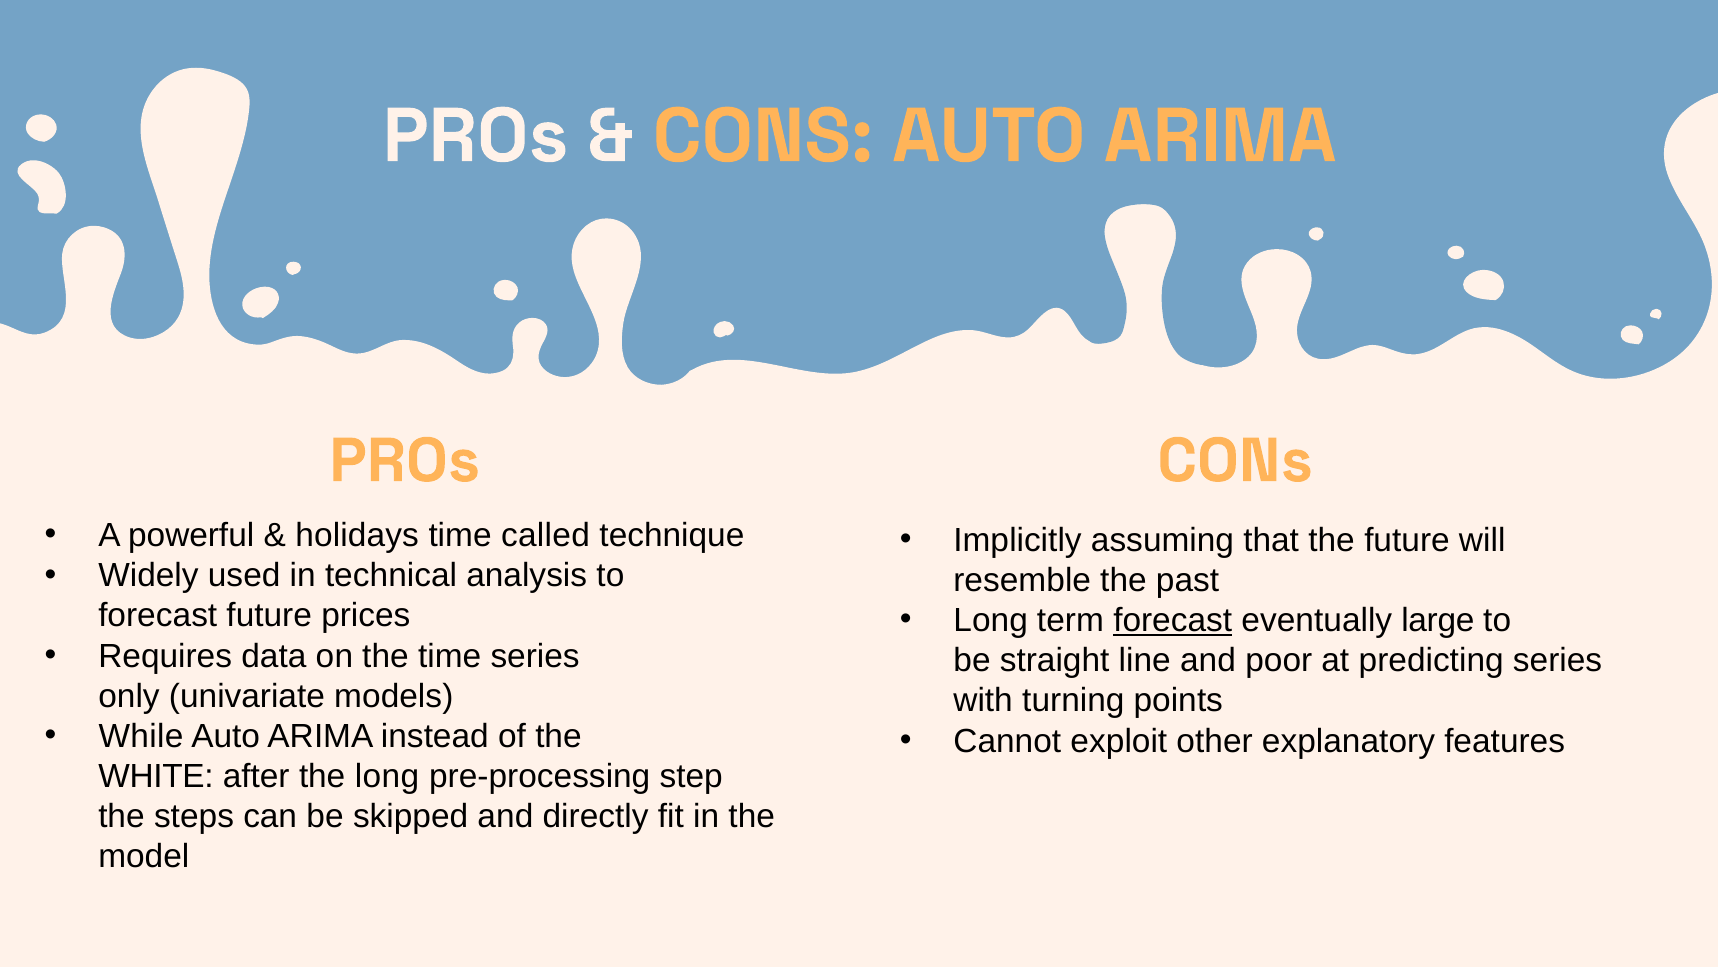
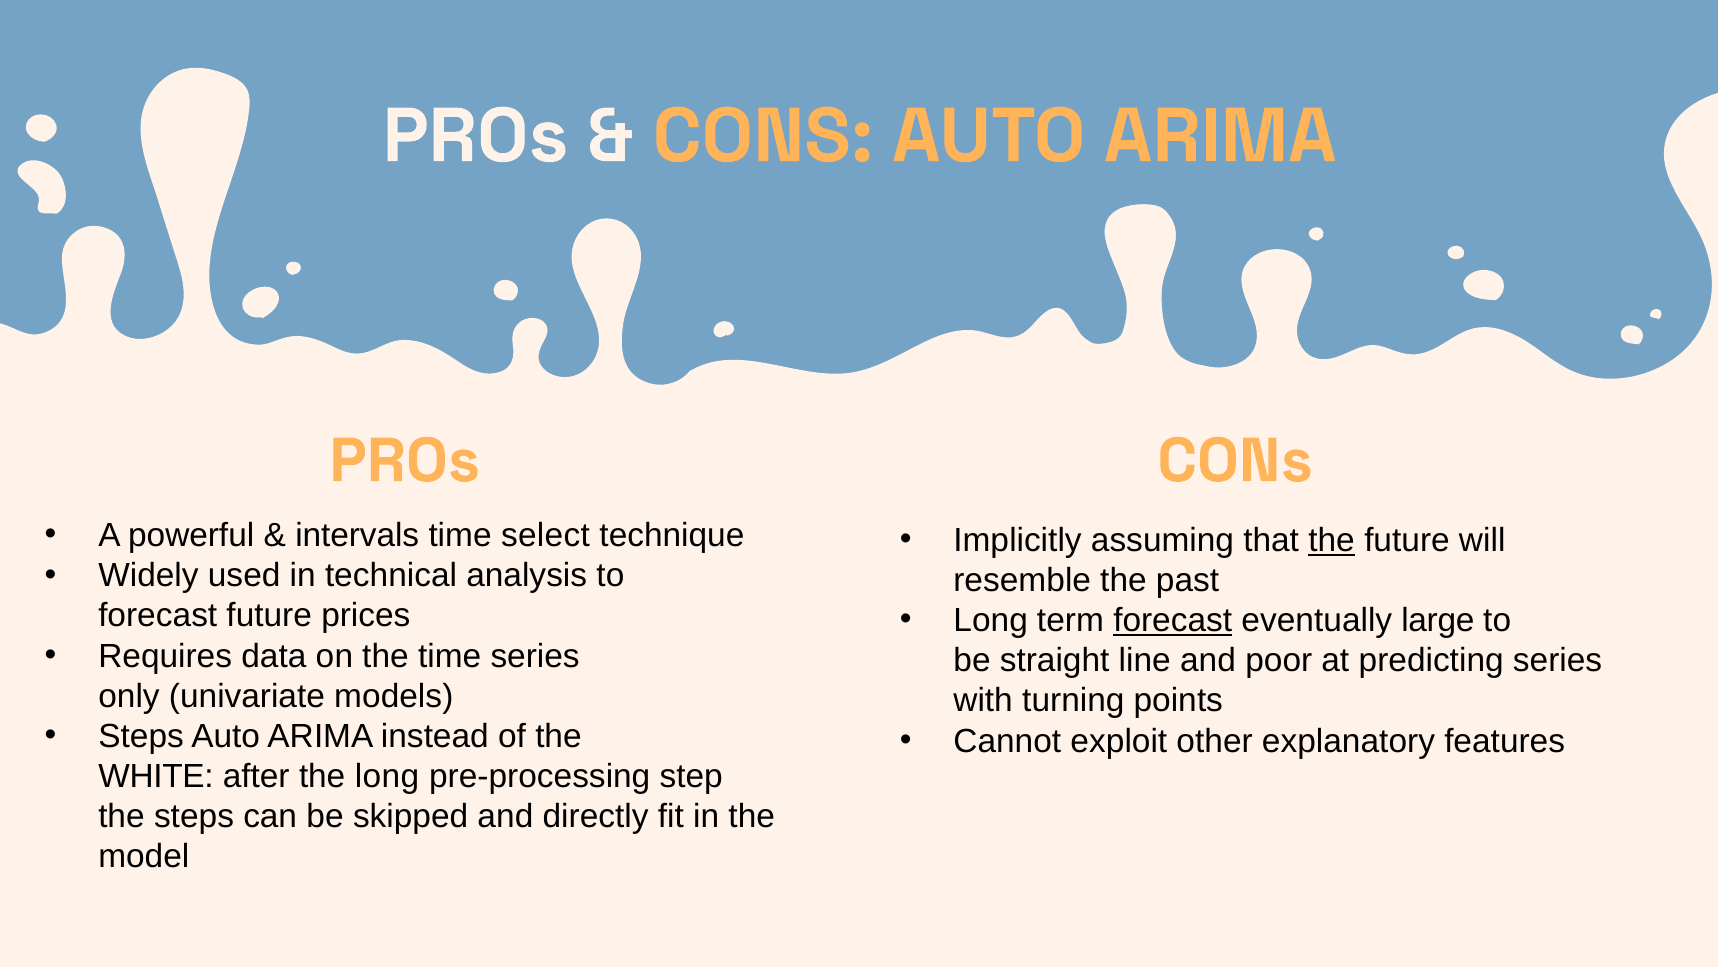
holidays: holidays -> intervals (357, 535)
called: called -> select (545, 535)
the underline: none -> present (1332, 540)
While: While -> Steps (141, 736)
